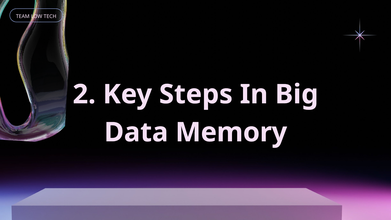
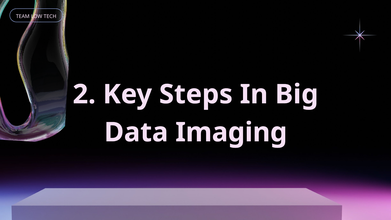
Memory: Memory -> Imaging (231, 132)
